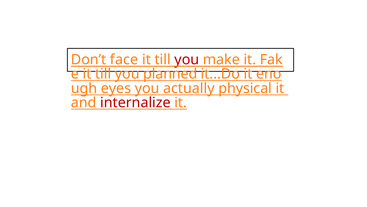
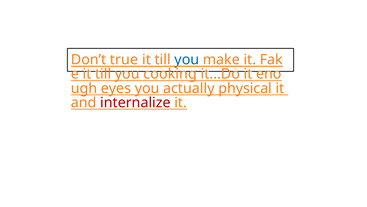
face: face -> true (124, 60)
you colour: red -> blue (187, 60)
planned: planned -> cooking (170, 74)
